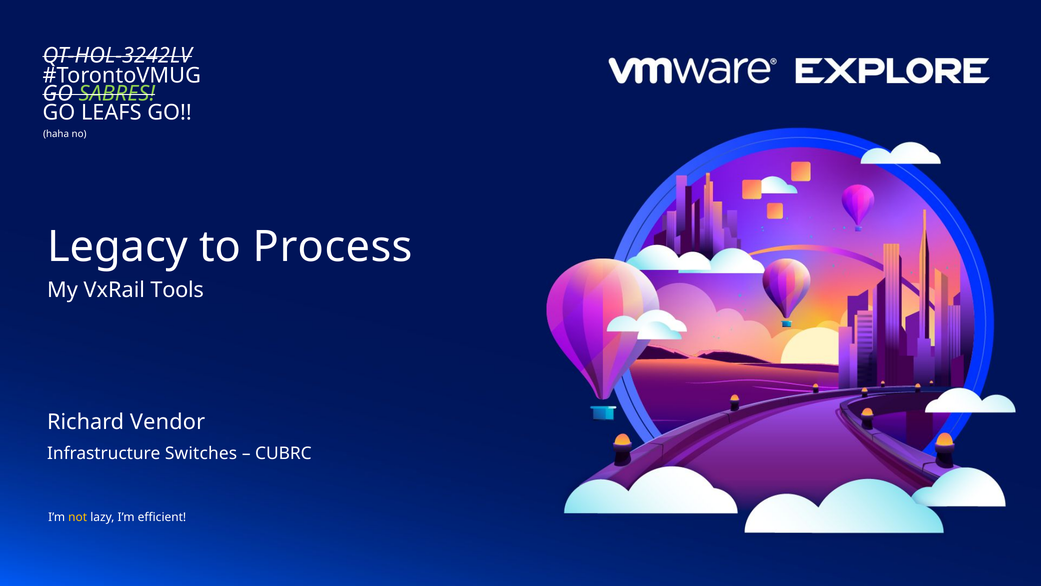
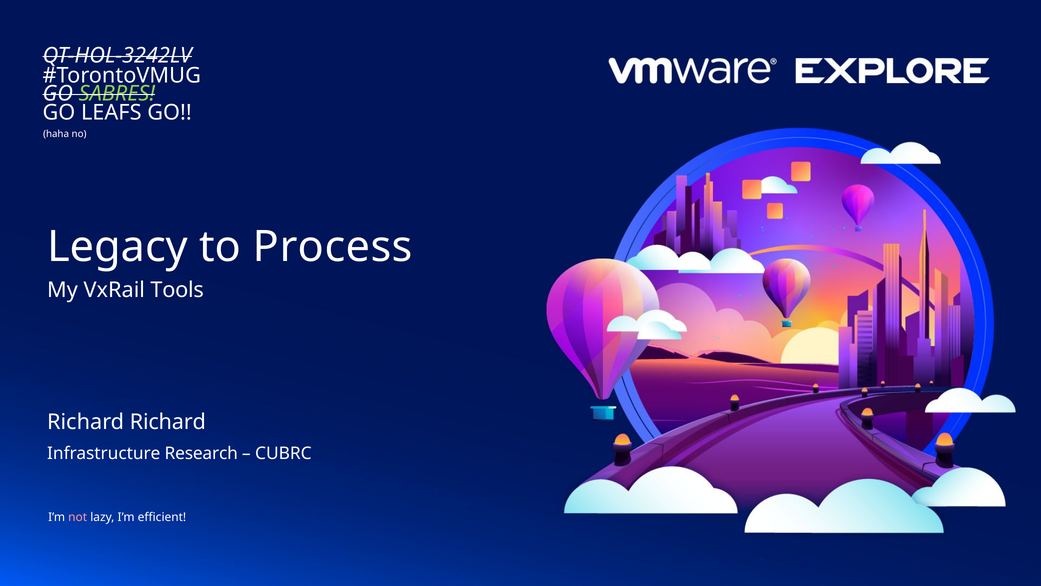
Vendor: Vendor -> Richard (168, 422)
Switches: Switches -> Research (201, 453)
not colour: yellow -> pink (78, 517)
